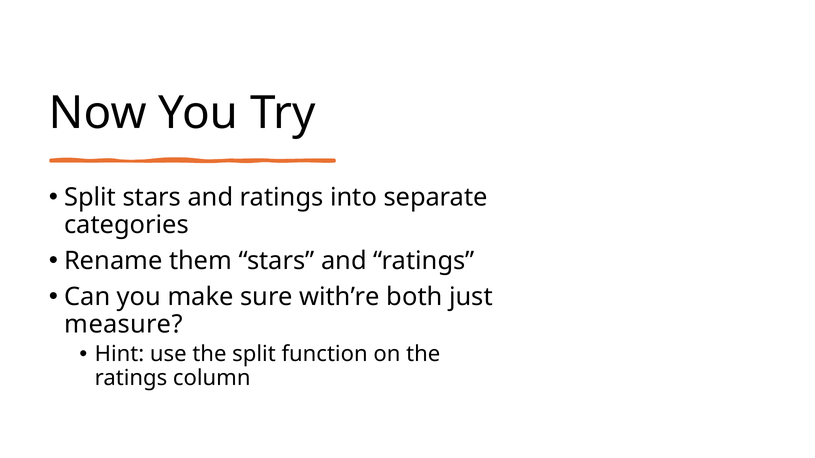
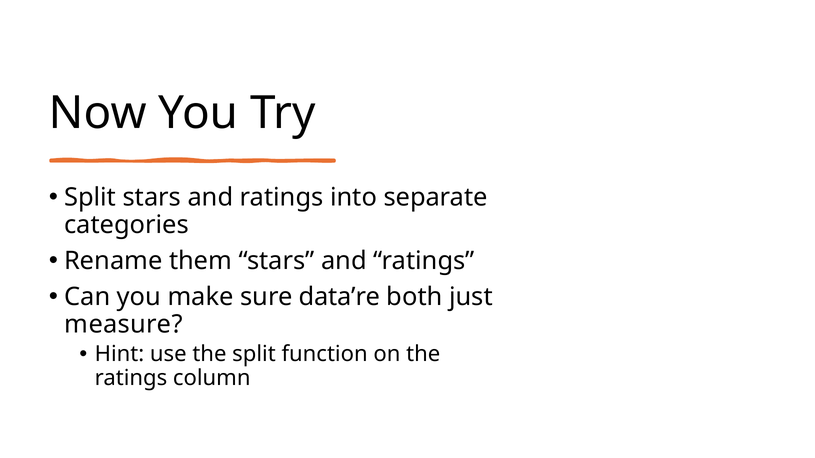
with’re: with’re -> data’re (340, 297)
